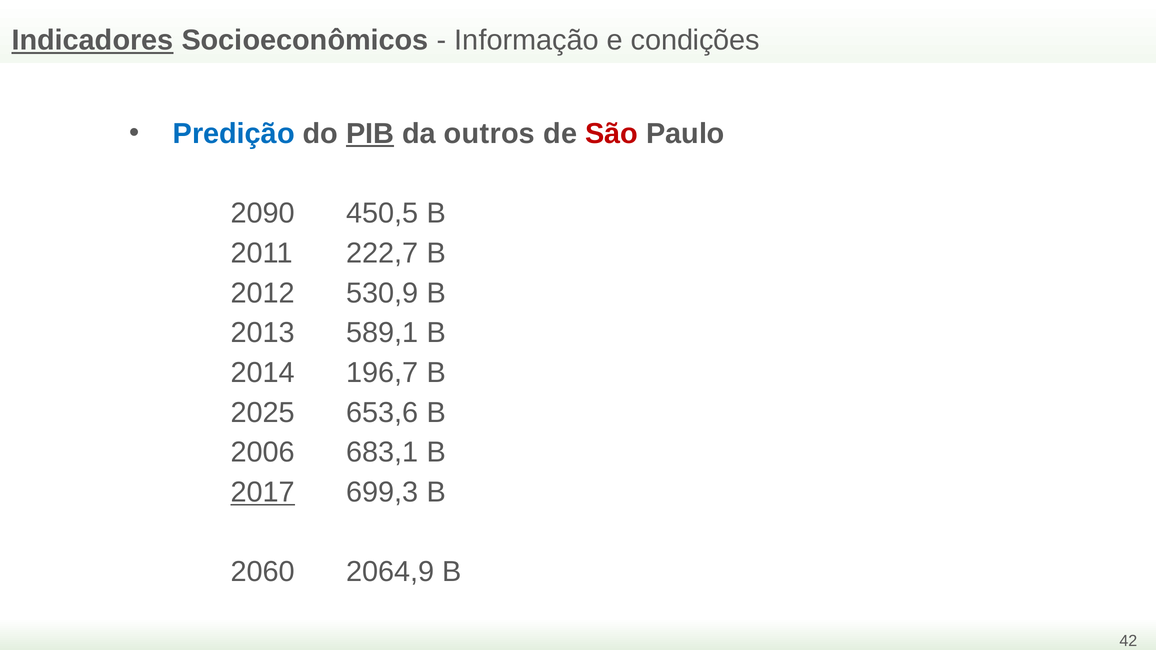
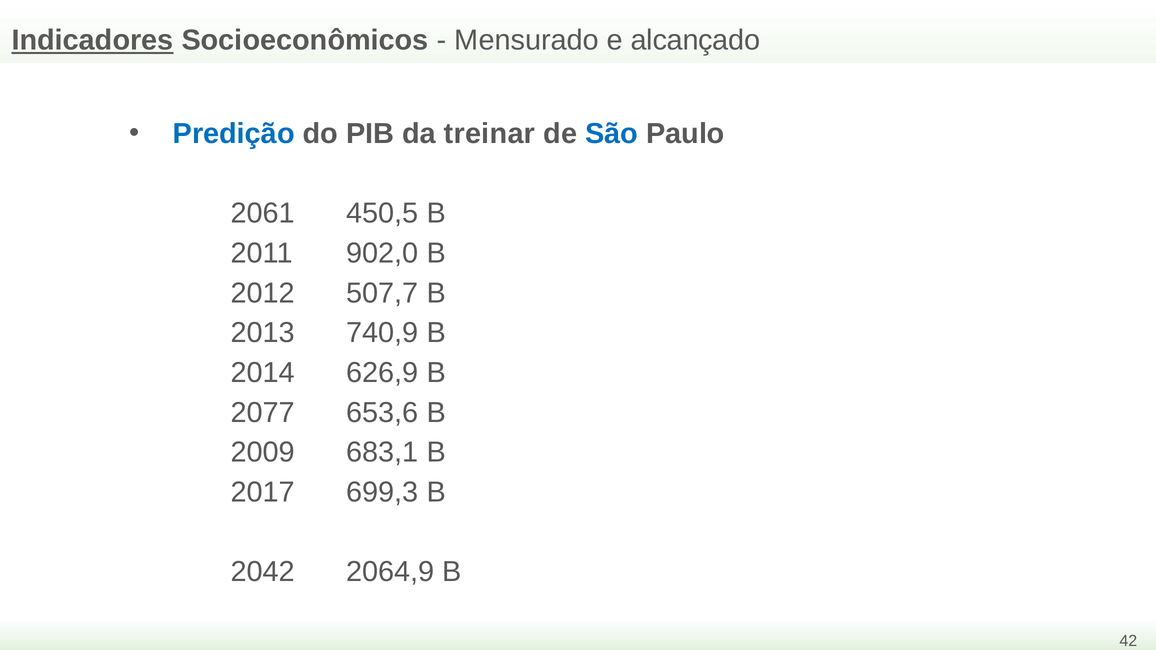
Informação: Informação -> Mensurado (527, 40)
condições: condições -> alcançado (695, 40)
PIB underline: present -> none (370, 134)
outros: outros -> treinar (489, 134)
São colour: red -> blue (612, 134)
2090: 2090 -> 2061 (263, 213)
222,7: 222,7 -> 902,0 (382, 253)
530,9: 530,9 -> 507,7 (382, 293)
589,1: 589,1 -> 740,9 (382, 333)
196,7: 196,7 -> 626,9 (382, 373)
2025: 2025 -> 2077 (263, 413)
2006: 2006 -> 2009 (263, 453)
2017 underline: present -> none (263, 492)
2060: 2060 -> 2042 (263, 572)
